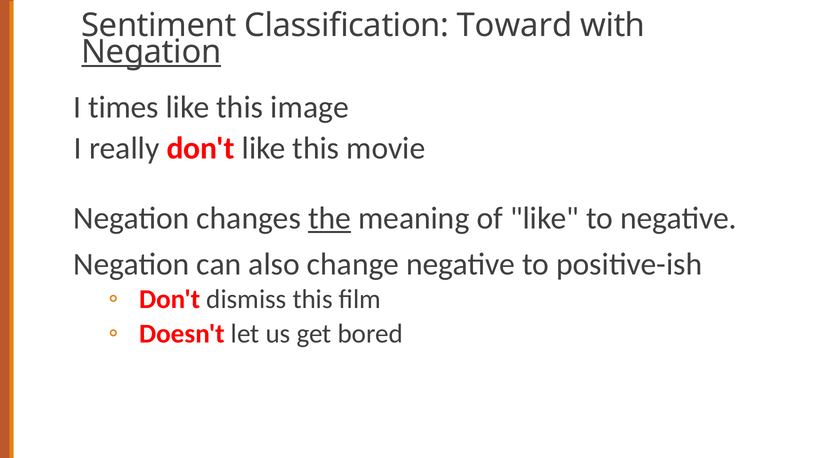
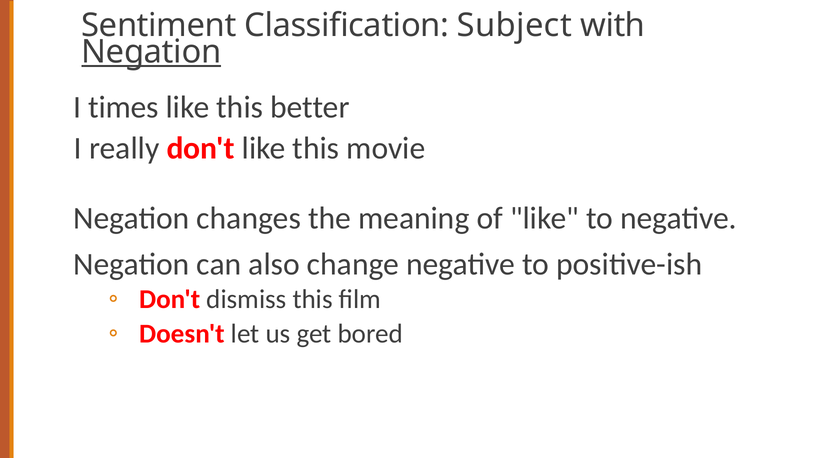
Toward: Toward -> Subject (514, 25)
image: image -> better (310, 107)
the underline: present -> none (329, 218)
